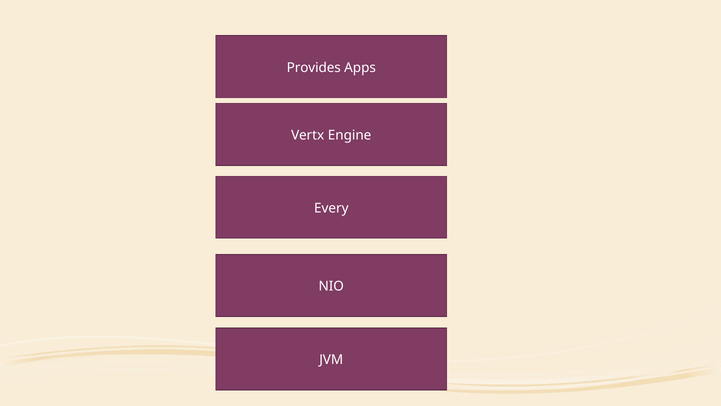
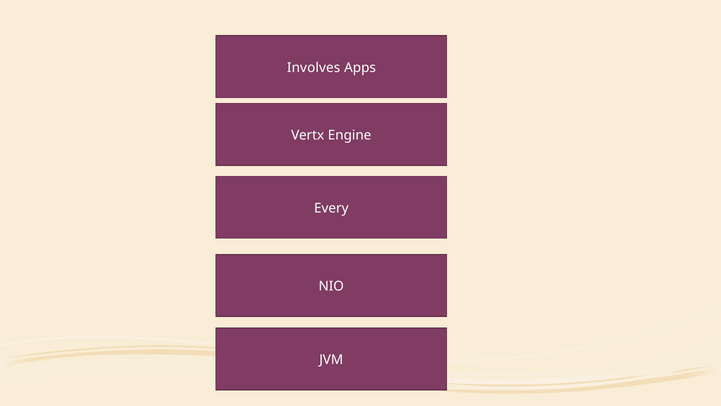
Provides: Provides -> Involves (314, 67)
